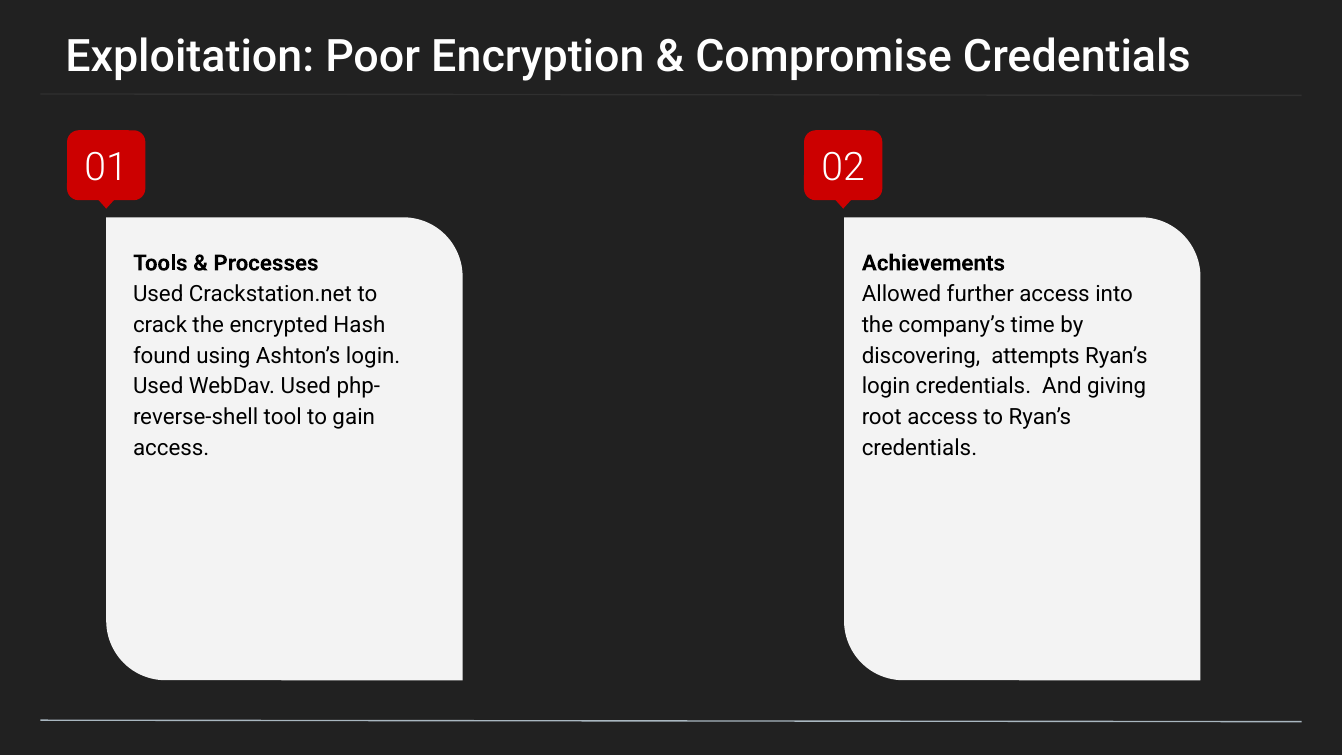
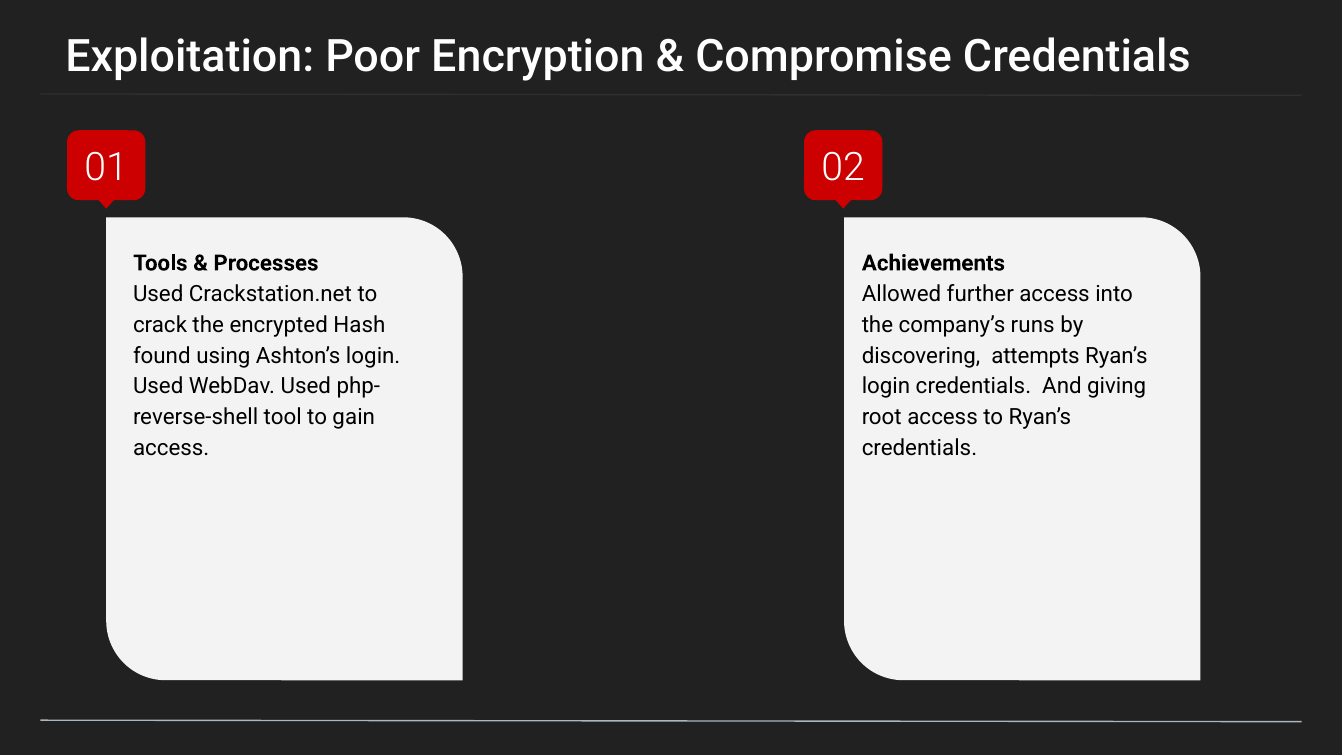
time: time -> runs (1033, 325)
